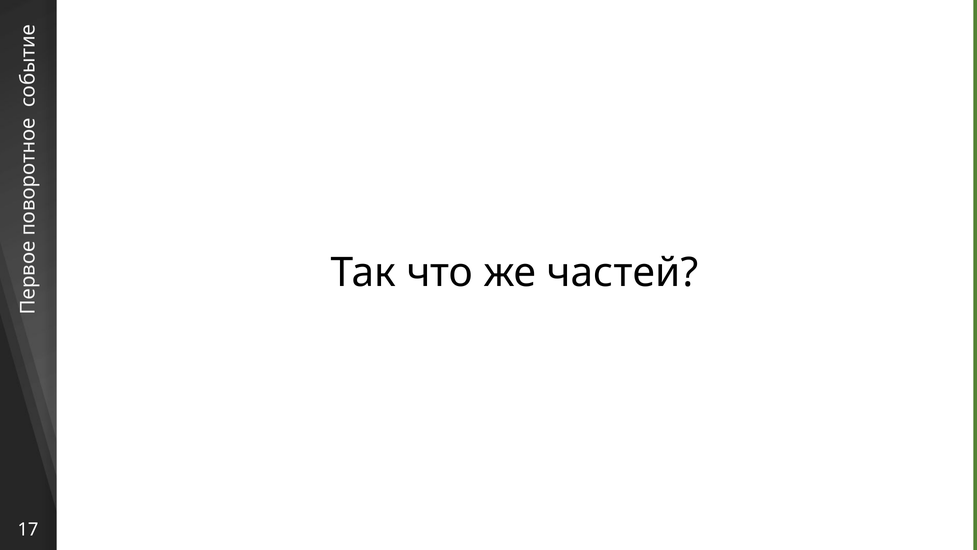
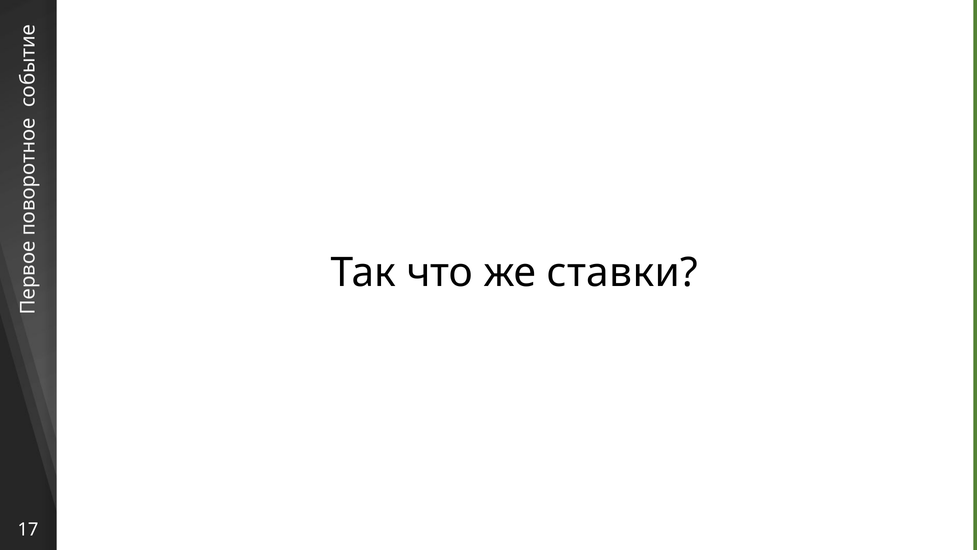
частей: частей -> ставки (622, 272)
